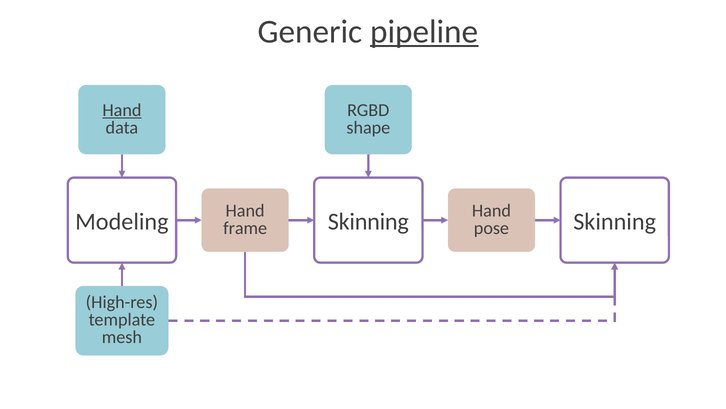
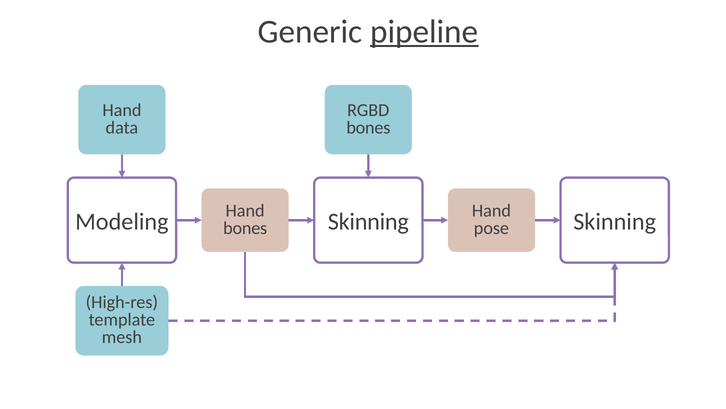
Hand underline: present -> none (122, 110)
shape: shape -> bones (368, 127)
frame: frame -> bones (245, 228)
